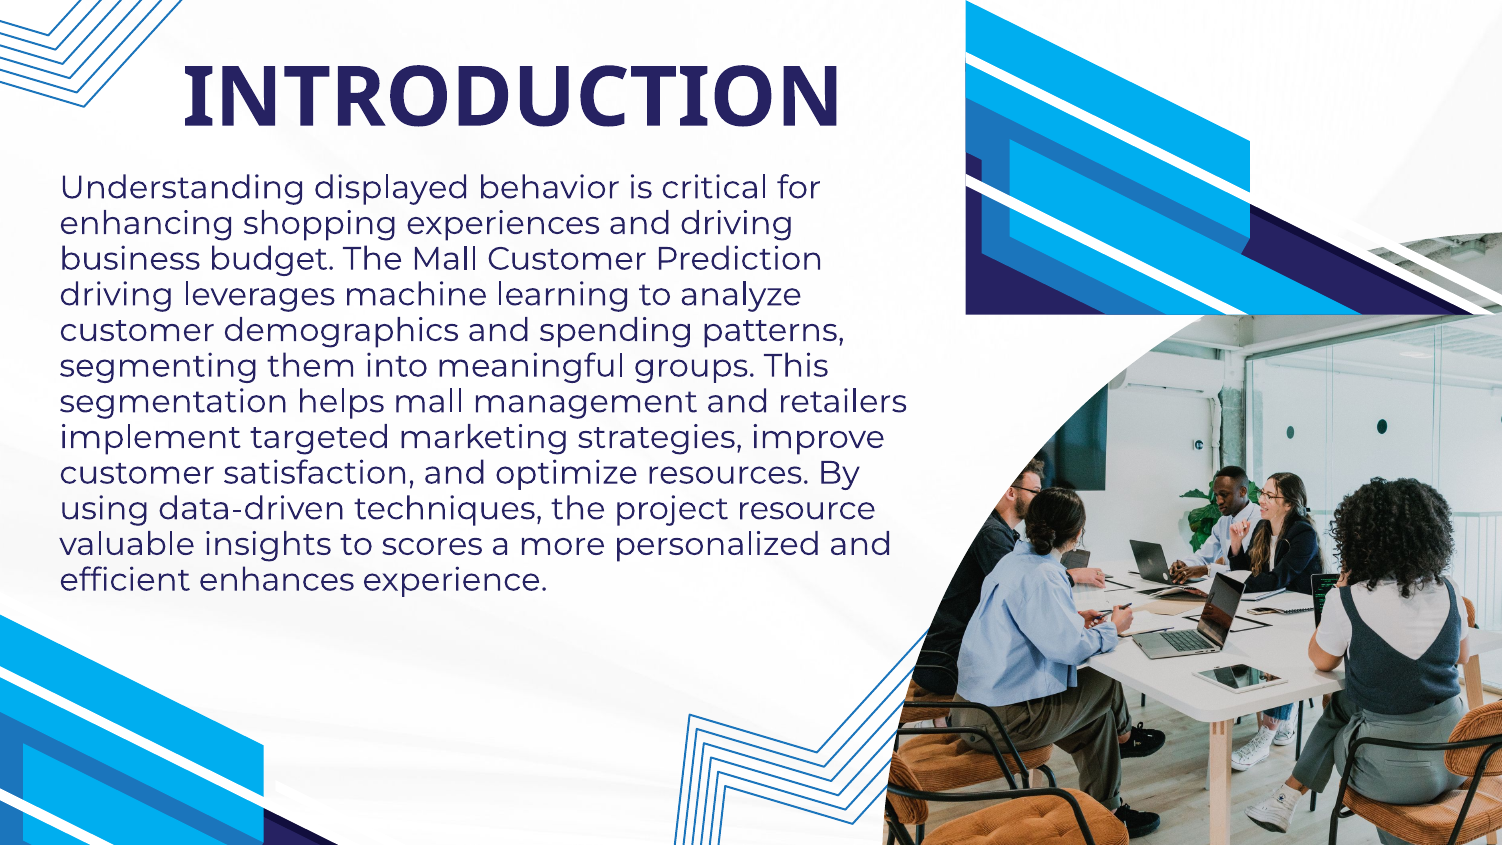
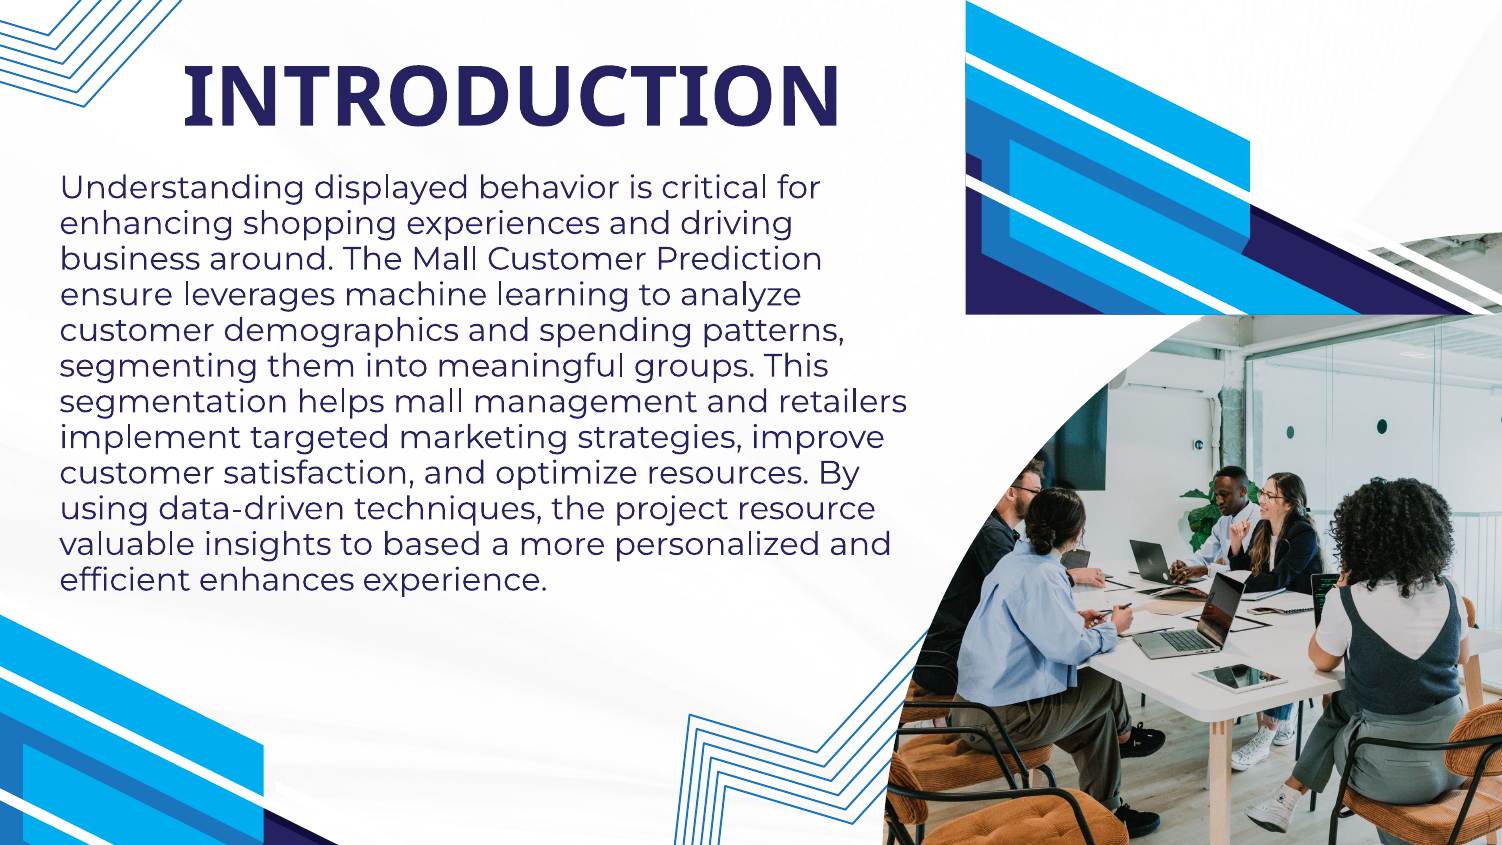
budget: budget -> around (272, 259)
driving: driving -> ensure (116, 295)
scores: scores -> based (432, 544)
